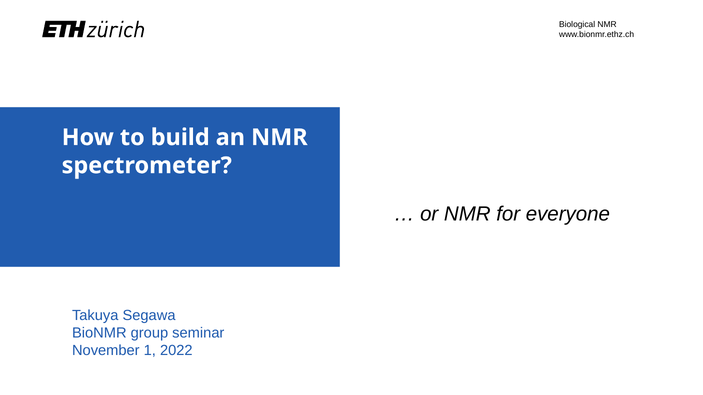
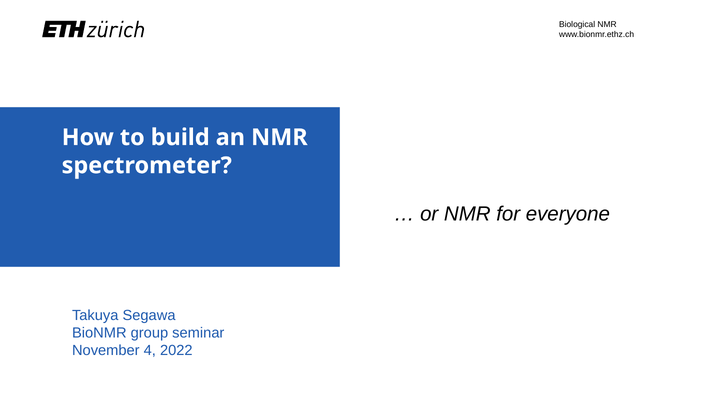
1: 1 -> 4 (150, 351)
